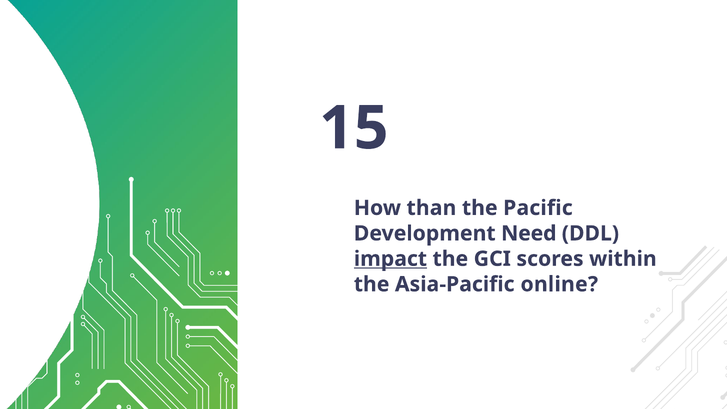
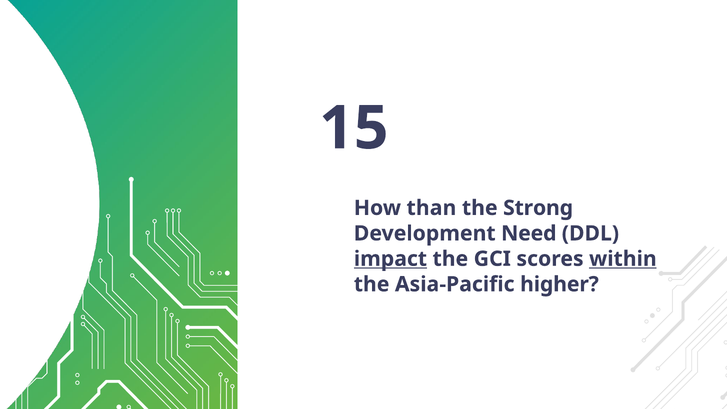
Pacific: Pacific -> Strong (538, 208)
within underline: none -> present (623, 259)
online: online -> higher (559, 284)
